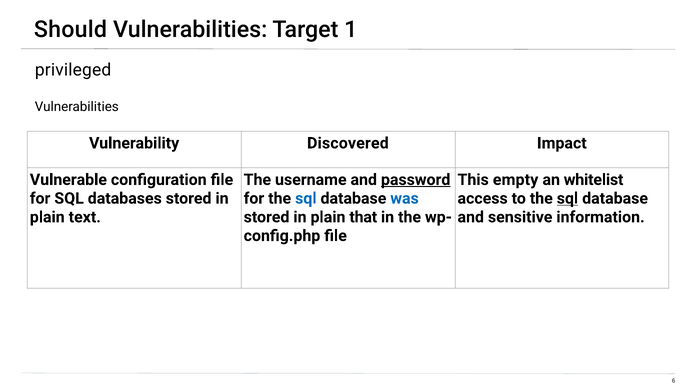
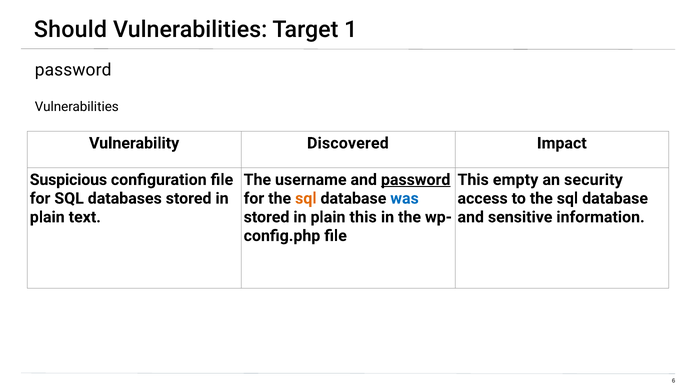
privileged: privileged -> password (73, 70)
Vulnerable: Vulnerable -> Suspicious (68, 180)
whitelist: whitelist -> security (593, 180)
sql colour: blue -> orange (306, 199)
sql underline: present -> none (567, 199)
plain that: that -> this (363, 217)
